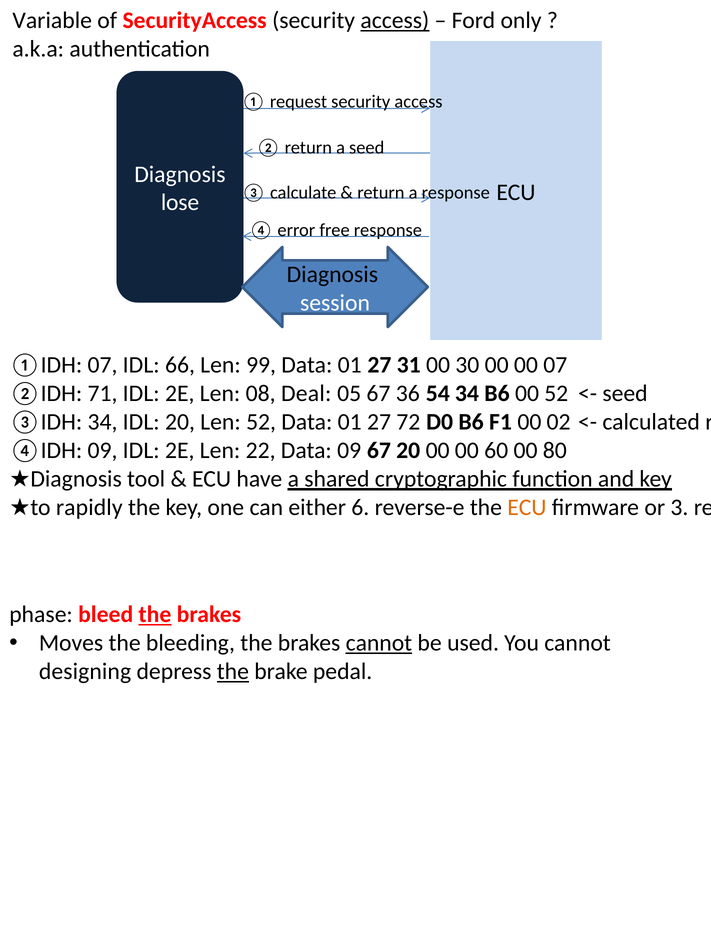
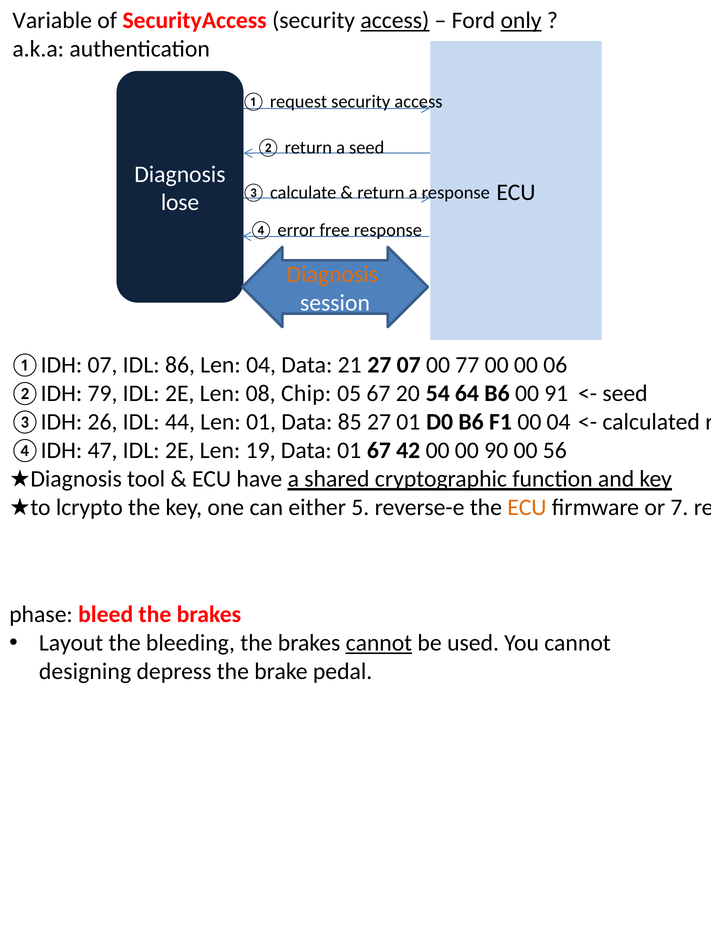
only underline: none -> present (521, 21)
Diagnosis colour: black -> orange (332, 274)
66: 66 -> 86 (180, 365)
Len 99: 99 -> 04 (261, 365)
01: 01 -> 21 (350, 365)
27 31: 31 -> 07 (409, 365)
30: 30 -> 77 (467, 365)
00 07: 07 -> 06 (555, 365)
71: 71 -> 79 (103, 393)
Deal: Deal -> Chip (306, 393)
36: 36 -> 20 (408, 393)
54 34: 34 -> 64 (467, 393)
00 52: 52 -> 91 (556, 393)
③IDH 34: 34 -> 26 (103, 421)
IDL 20: 20 -> 44 (180, 421)
Len 52: 52 -> 01 (261, 421)
01: 01 -> 85 (350, 421)
27 72: 72 -> 01 (408, 421)
00 02: 02 -> 04 (559, 421)
④IDH 09: 09 -> 47 (103, 450)
22: 22 -> 19 (261, 450)
Data 09: 09 -> 01 (349, 450)
67 20: 20 -> 42 (408, 450)
60: 60 -> 90 (496, 450)
80: 80 -> 56 (555, 450)
rapidly: rapidly -> lcrypto (89, 507)
6: 6 -> 5 (360, 507)
3: 3 -> 7 (679, 507)
the underline: present -> none (155, 614)
Moves: Moves -> Layout (71, 642)
the underline: present -> none (233, 671)
